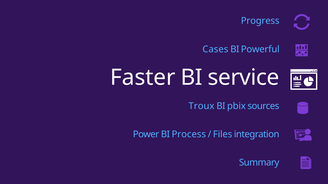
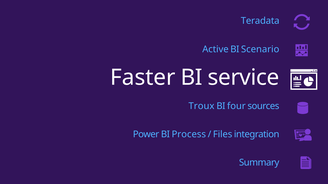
Progress: Progress -> Teradata (260, 21)
Cases: Cases -> Active (215, 49)
Powerful: Powerful -> Scenario (260, 49)
pbix: pbix -> four (236, 106)
